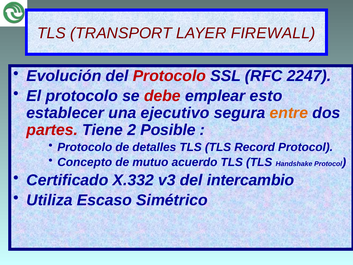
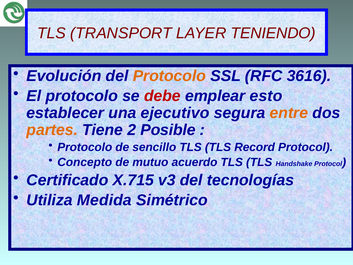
FIREWALL: FIREWALL -> TENIENDO (273, 33)
Protocolo colour: red -> orange (169, 76)
2247: 2247 -> 3616 (309, 76)
partes colour: red -> orange (52, 130)
detalles: detalles -> sencillo (154, 147)
X.332: X.332 -> X.715 (133, 180)
intercambio: intercambio -> tecnologías (250, 180)
Escaso: Escaso -> Medida (104, 200)
